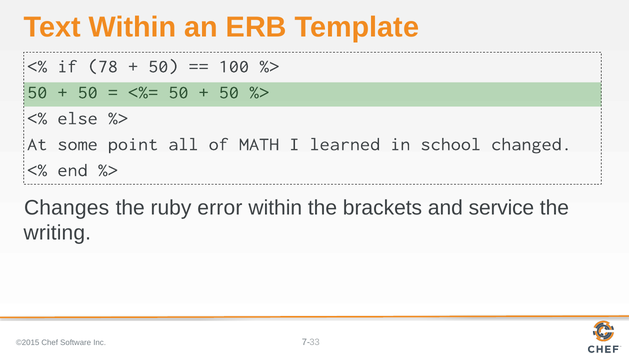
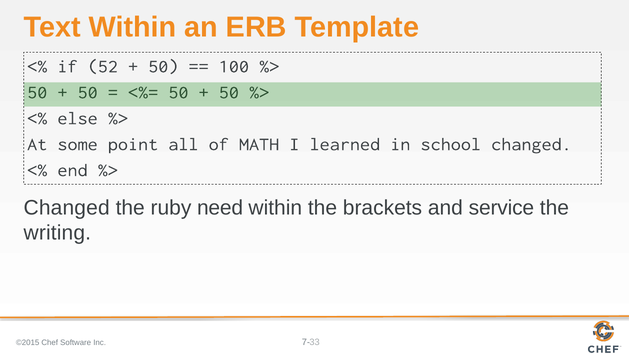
78: 78 -> 52 (103, 66)
Changes: Changes -> Changed (67, 207)
error: error -> need (220, 207)
